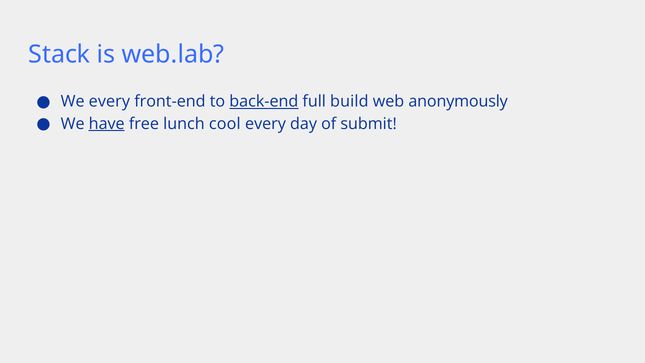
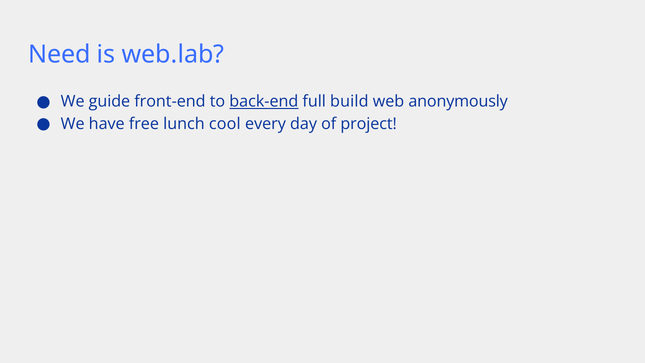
Stack: Stack -> Need (59, 55)
We every: every -> guide (109, 101)
have underline: present -> none (107, 124)
submit: submit -> project (369, 124)
